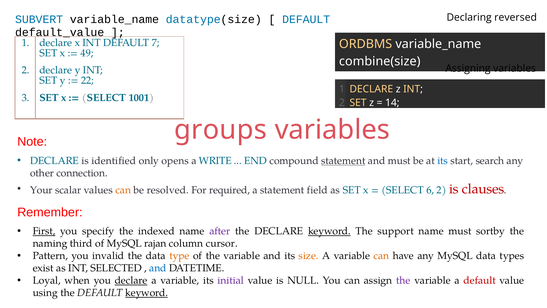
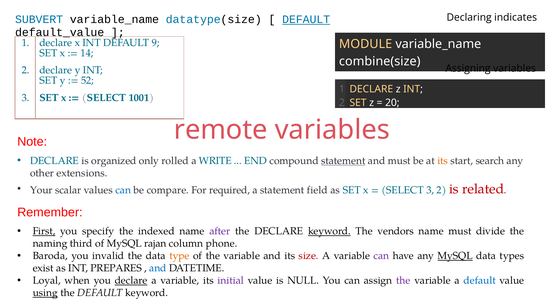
reversed: reversed -> indicates (516, 17)
DEFAULT underline: none -> present (306, 19)
7: 7 -> 9 (156, 43)
ORDBMS: ORDBMS -> MODULE (366, 44)
49: 49 -> 14 (87, 53)
22: 22 -> 52 (87, 81)
14: 14 -> 20 (392, 103)
groups: groups -> remote (221, 130)
identified: identified -> organized (114, 161)
opens: opens -> rolled (175, 161)
its colour: blue -> orange (443, 161)
connection: connection -> extensions (82, 173)
can colour: orange -> blue (123, 190)
resolved: resolved -> compare (168, 190)
SELECT 6: 6 -> 3 (430, 190)
clauses: clauses -> related (483, 189)
support: support -> vendors (396, 231)
sortby: sortby -> divide (491, 231)
cursor: cursor -> phone (222, 243)
Pattern: Pattern -> Baroda (50, 256)
size colour: orange -> red (309, 256)
can colour: orange -> purple (381, 256)
MySQL underline: none -> present (455, 256)
SELECTED: SELECTED -> PREPARES (116, 268)
default colour: red -> blue (480, 280)
using underline: none -> present (45, 293)
keyword underline: present -> none (147, 293)
